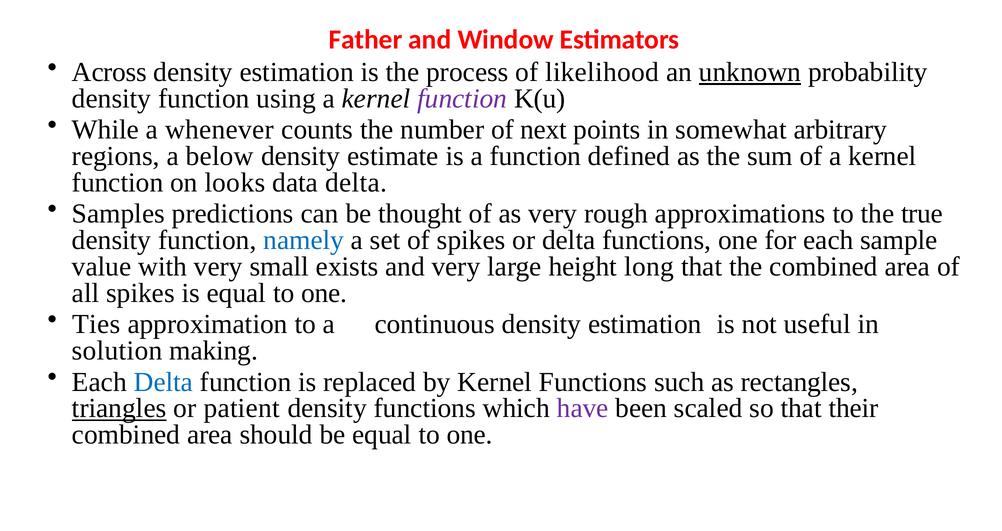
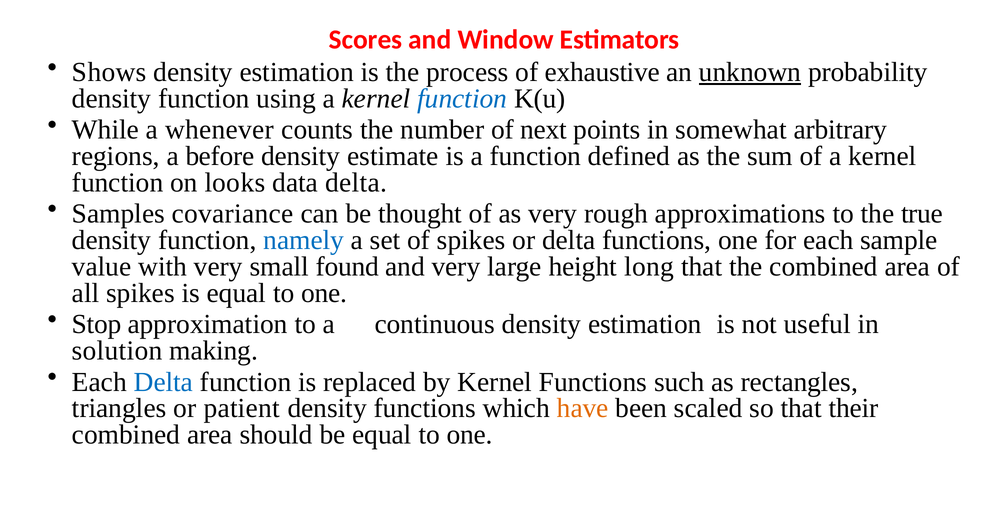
Father: Father -> Scores (366, 40)
Across: Across -> Shows (109, 72)
likelihood: likelihood -> exhaustive (602, 72)
function colour: purple -> blue (462, 98)
below: below -> before (220, 156)
predictions: predictions -> covariance (233, 214)
exists: exists -> found (347, 266)
Ties: Ties -> Stop (96, 324)
triangles underline: present -> none (119, 408)
have colour: purple -> orange (583, 408)
